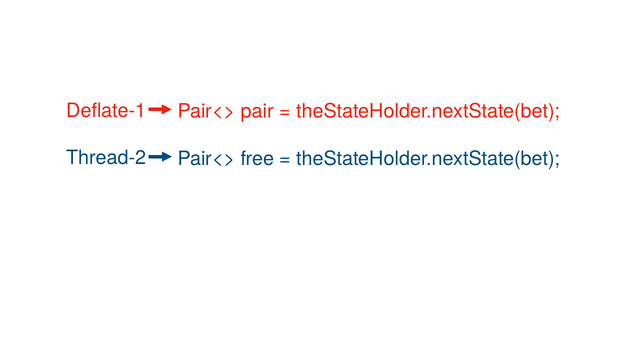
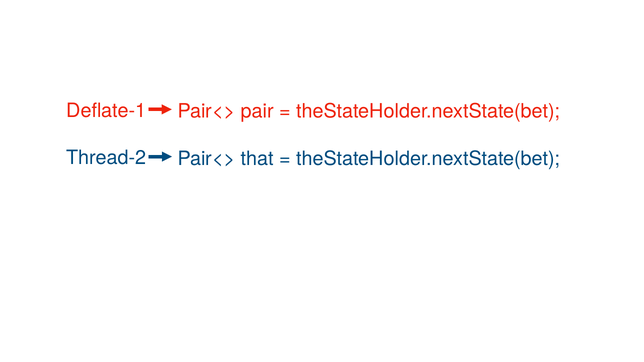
free: free -> that (257, 159)
